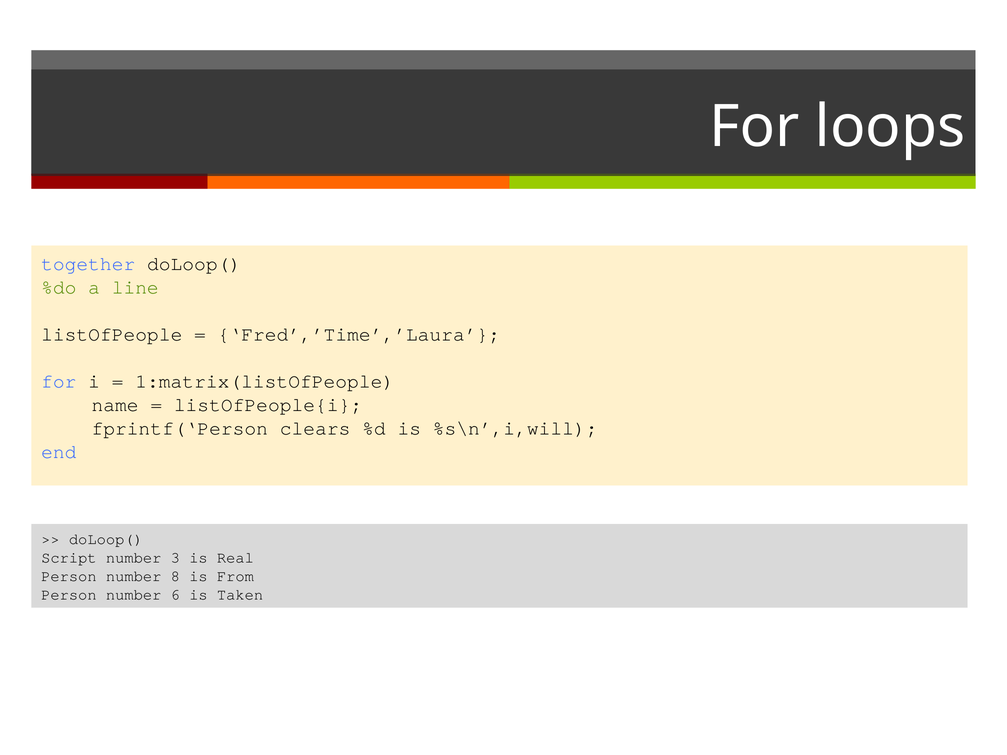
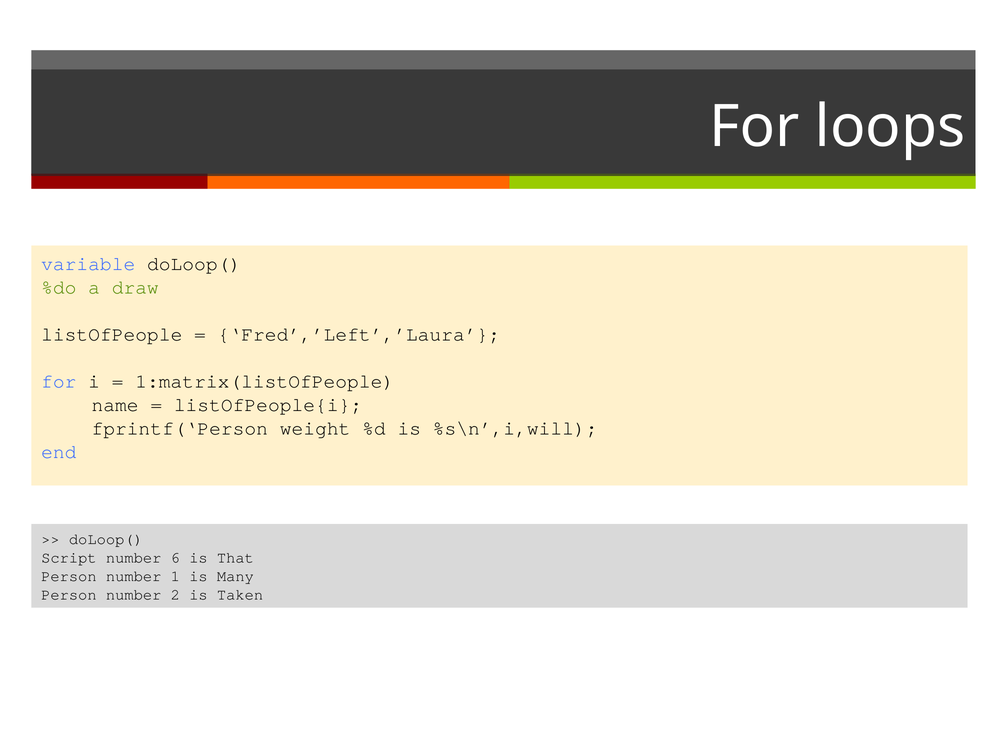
together: together -> variable (88, 264)
line: line -> draw (135, 287)
Fred’,’Time’,’Laura: Fred’,’Time’,’Laura -> Fred’,’Left’,’Laura (359, 334)
clears: clears -> weight (315, 428)
3: 3 -> 6 (175, 558)
Real: Real -> That (235, 558)
8: 8 -> 1 (175, 576)
From: From -> Many (235, 576)
6: 6 -> 2 (175, 595)
